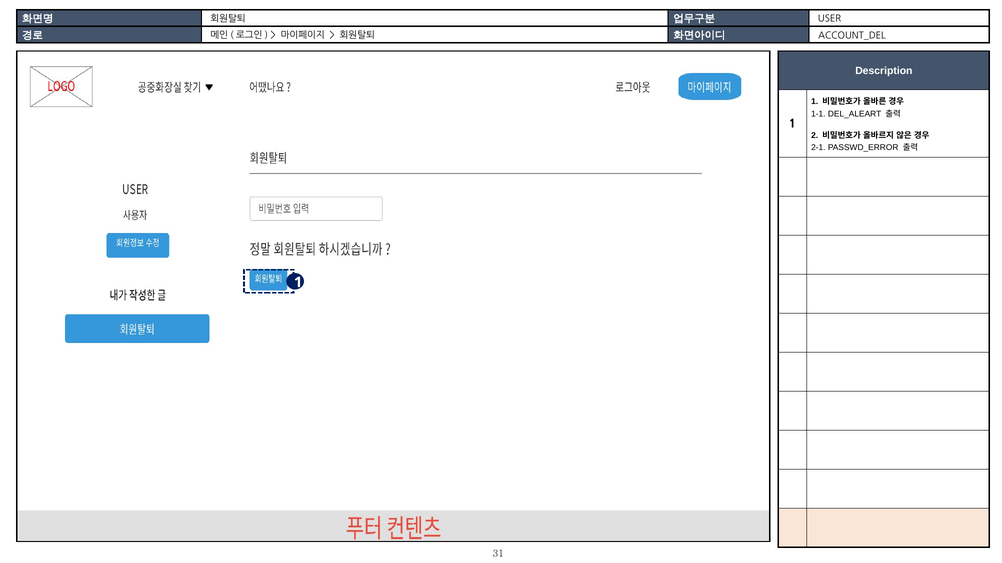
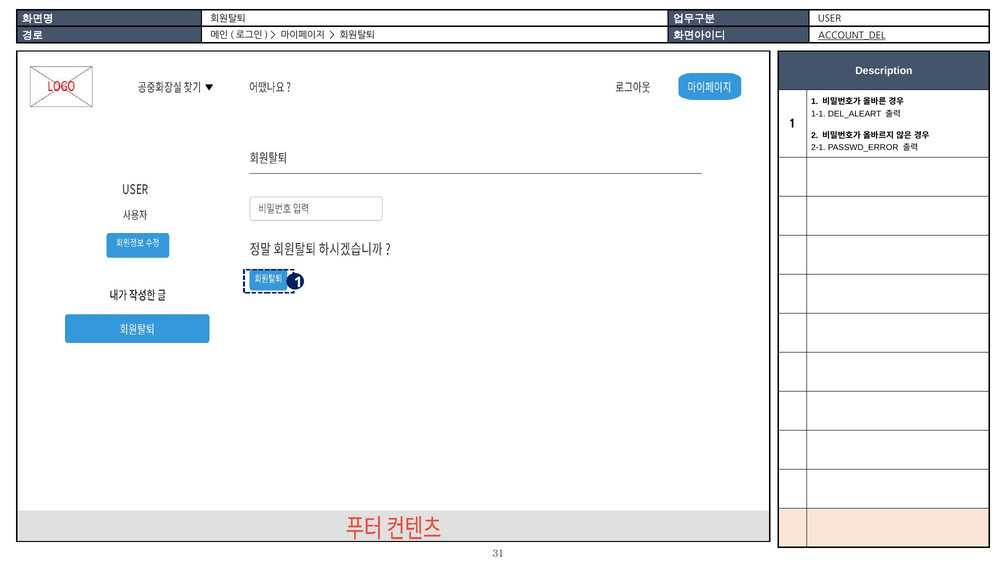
ACCOUNT_DEL underline: none -> present (852, 36)
